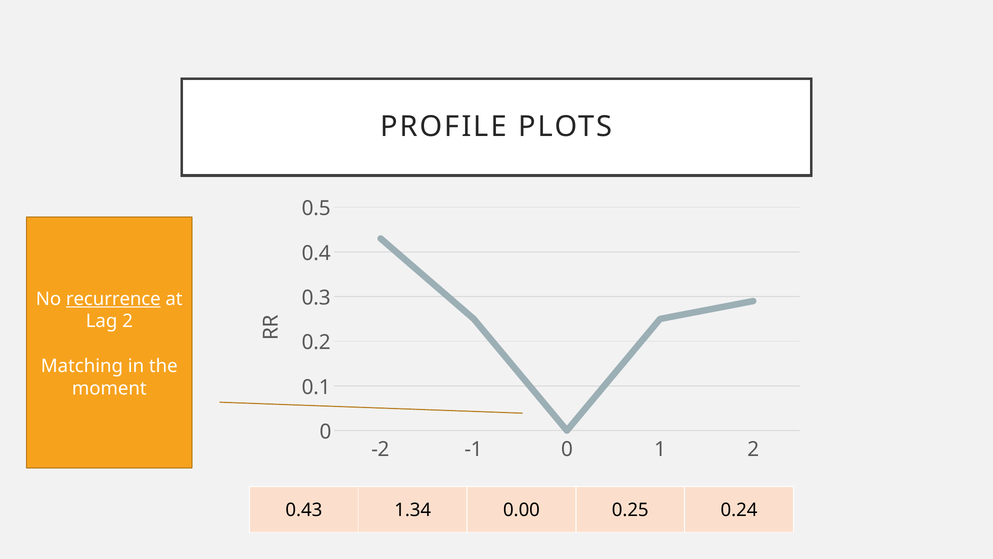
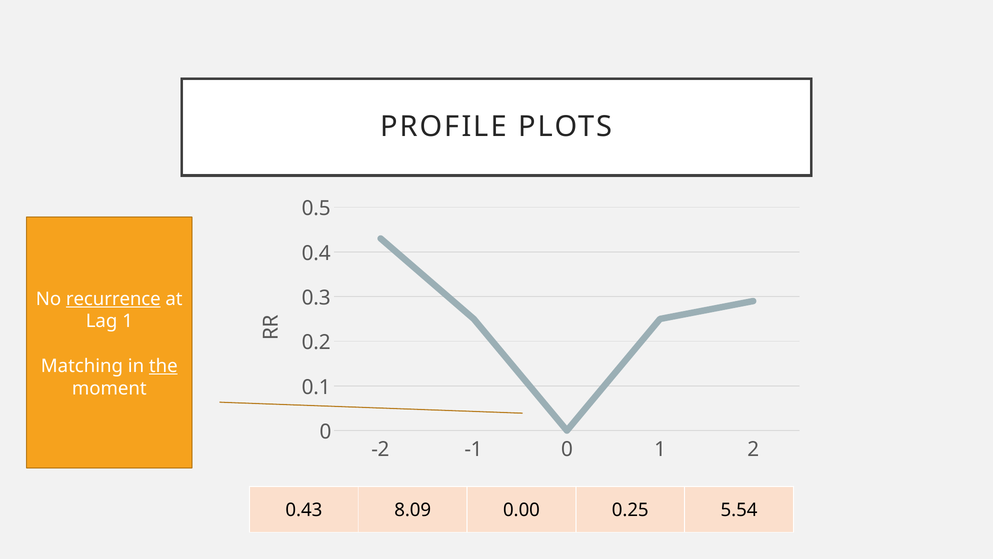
Lag 2: 2 -> 1 (128, 321)
the underline: none -> present (163, 366)
1.34: 1.34 -> 8.09 (413, 510)
0.24: 0.24 -> 5.54 (739, 510)
